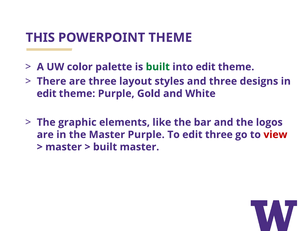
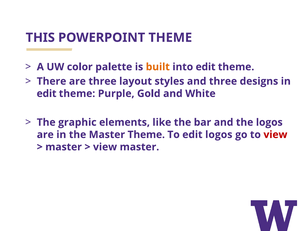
built colour: green -> orange (158, 67)
Master Purple: Purple -> Theme (146, 135)
edit three: three -> logos (219, 135)
built: built -> view (105, 147)
